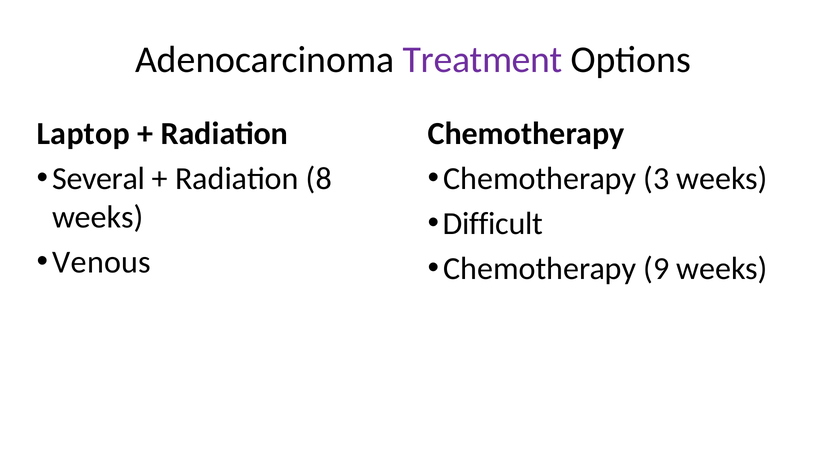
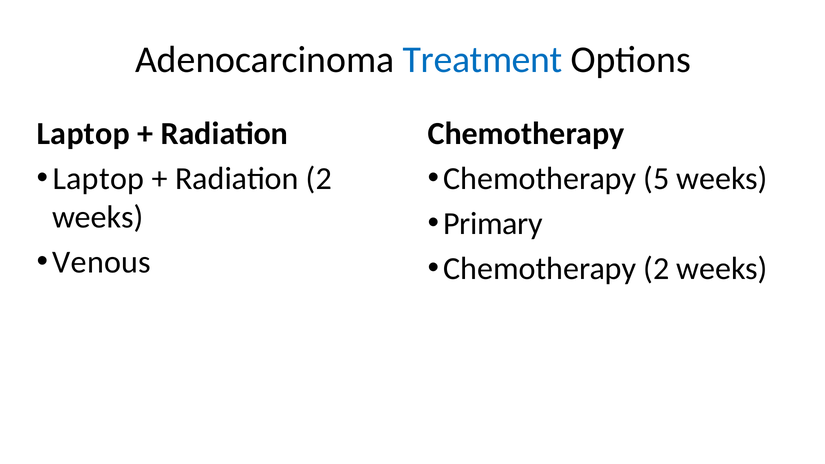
Treatment colour: purple -> blue (483, 60)
Several: Several -> Laptop (98, 179)
Radiation 8: 8 -> 2 (319, 179)
3: 3 -> 5 (656, 179)
Difficult: Difficult -> Primary (493, 224)
Chemotherapy 9: 9 -> 2 (656, 269)
